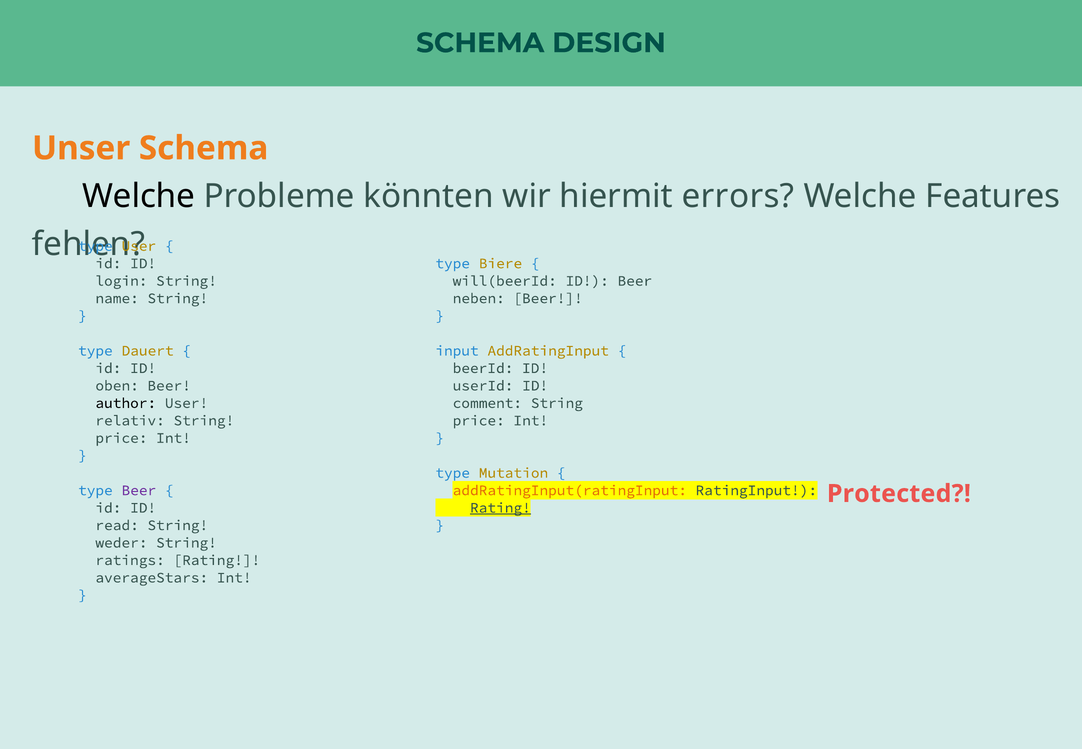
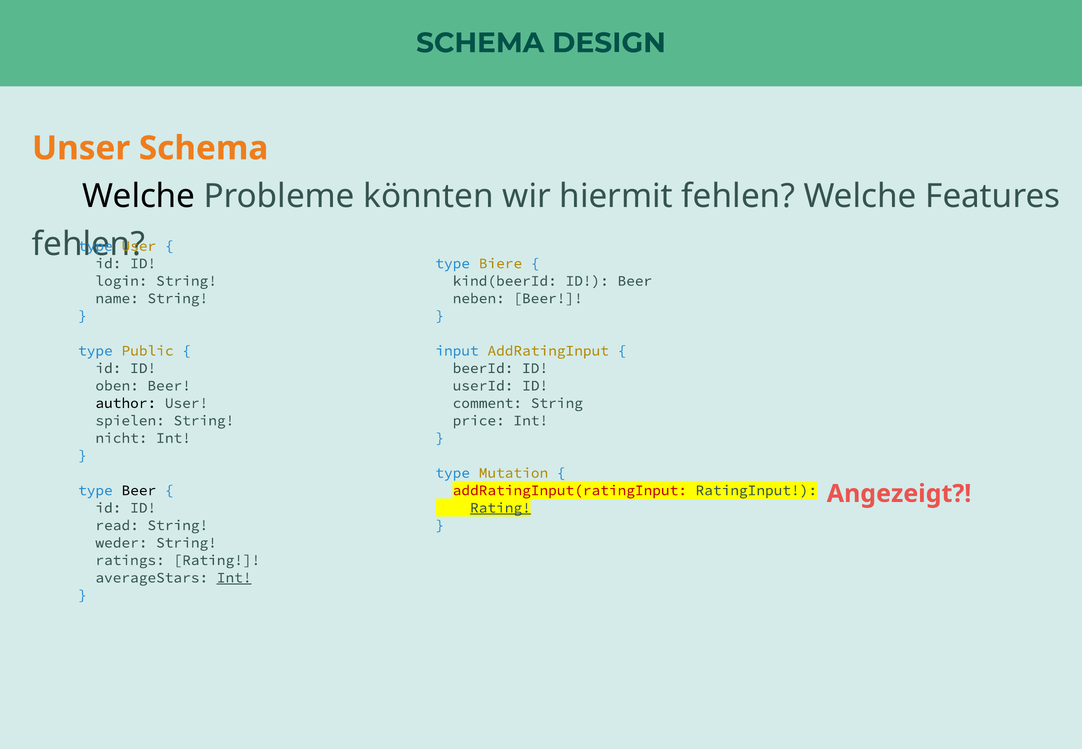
hiermit errors: errors -> fehlen (738, 196)
will(beerId: will(beerId -> kind(beerId (505, 281)
Dauert: Dauert -> Public (148, 351)
relativ: relativ -> spielen (130, 421)
price: price -> nicht (121, 438)
Beer colour: purple -> black (139, 490)
addRatingInput(ratingInput colour: orange -> red (570, 490)
Protected: Protected -> Angezeigt (899, 494)
Int underline: none -> present (234, 578)
